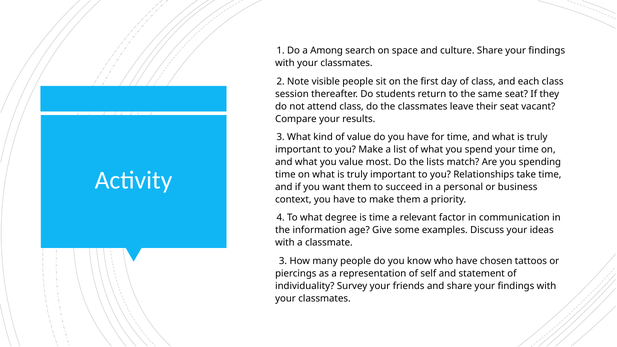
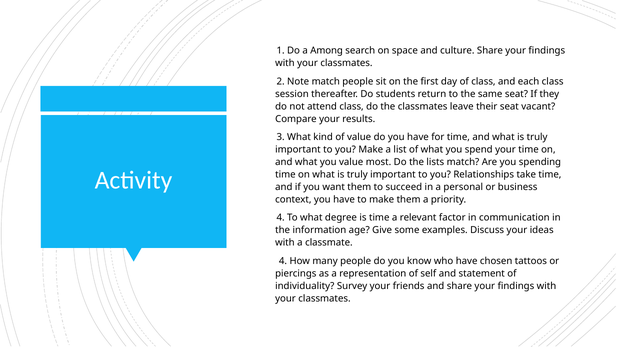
Note visible: visible -> match (326, 81)
3: 3 -> 4 (283, 261)
